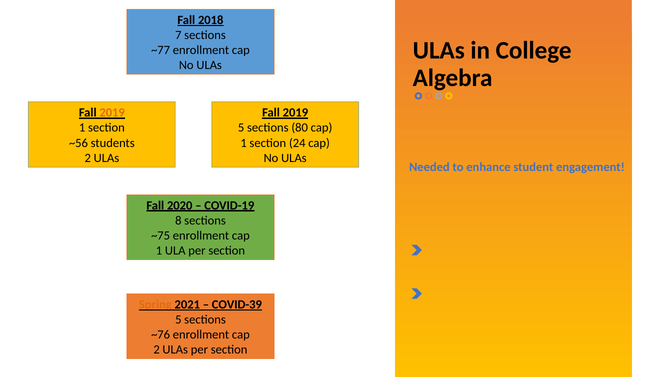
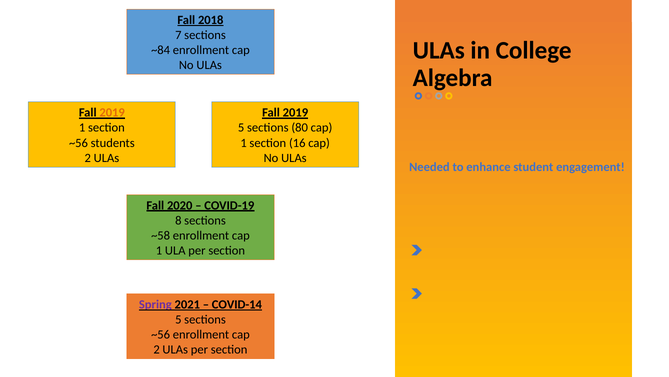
~77: ~77 -> ~84 (161, 50)
24: 24 -> 16 (297, 143)
~75: ~75 -> ~58 (161, 235)
Spring colour: orange -> purple (155, 304)
COVID-39: COVID-39 -> COVID-14 (237, 304)
~76: ~76 -> ~56 (161, 334)
